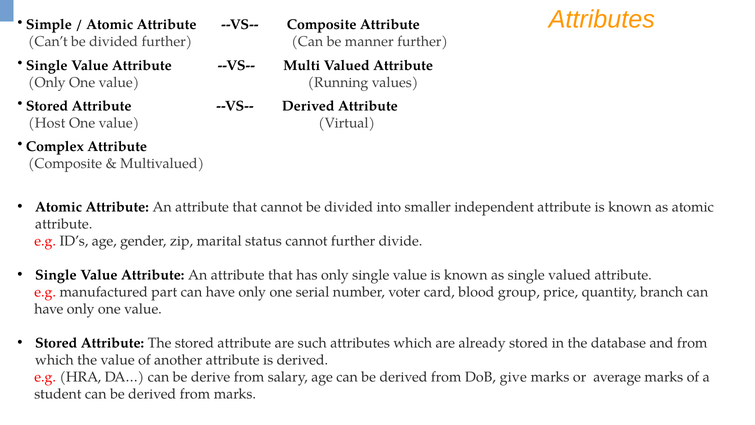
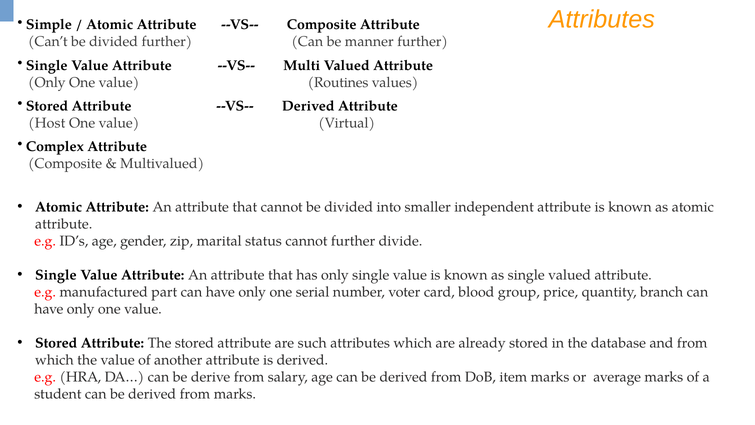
Running: Running -> Routines (338, 82)
give: give -> item (513, 377)
